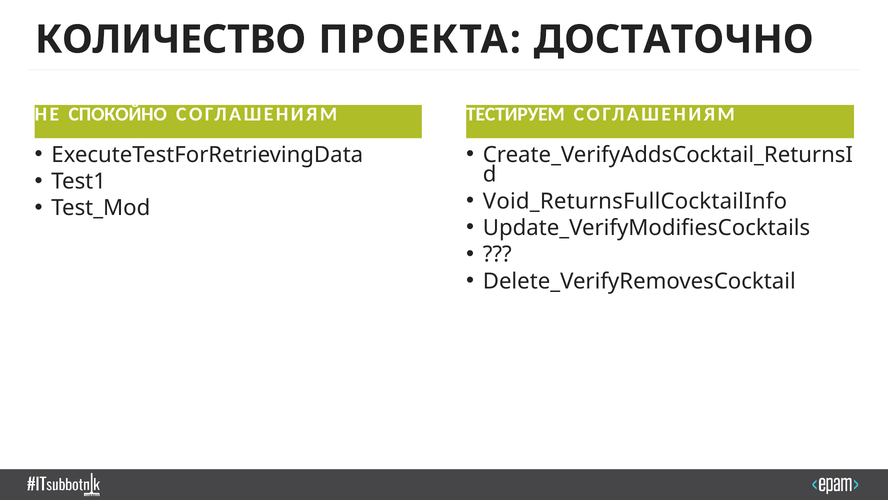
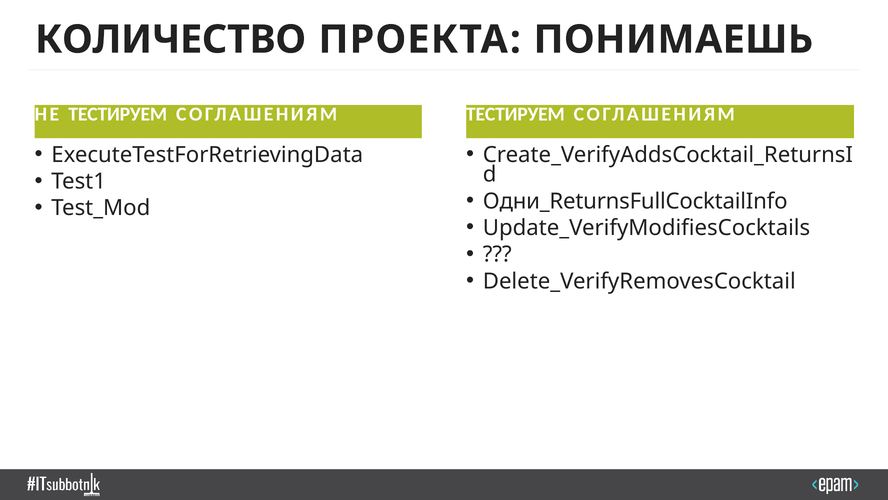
ДОСТАТОЧНО: ДОСТАТОЧНО -> ПОНИМАЕШЬ (673, 40)
НЕ СПОКОЙНО: СПОКОЙНО -> ТЕСТИРУЕМ (118, 114)
Void_ReturnsFullCocktailInfo: Void_ReturnsFullCocktailInfo -> Одни_ReturnsFullCocktailInfo (635, 201)
